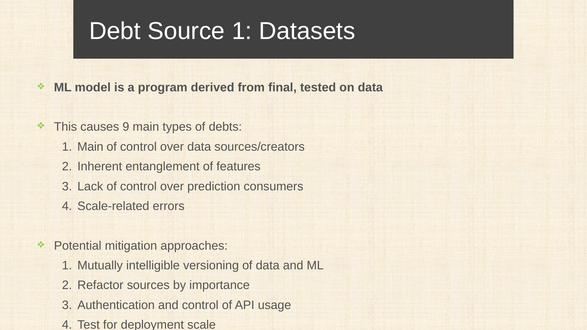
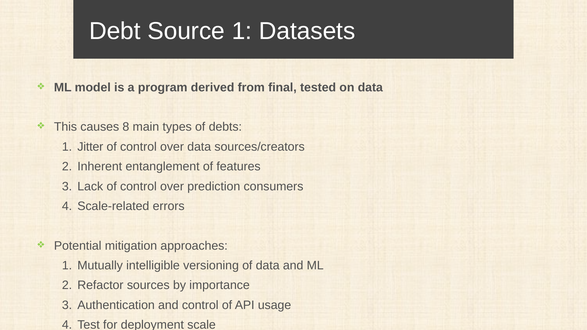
9: 9 -> 8 (126, 127)
1 Main: Main -> Jitter (90, 147)
